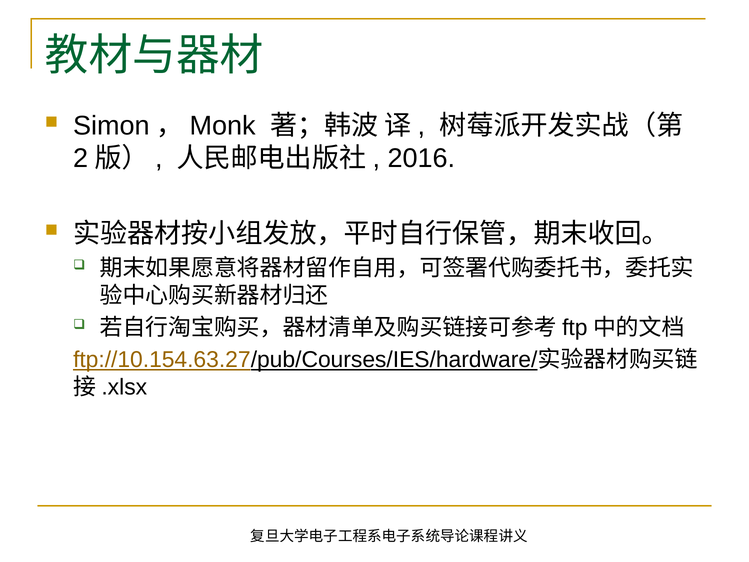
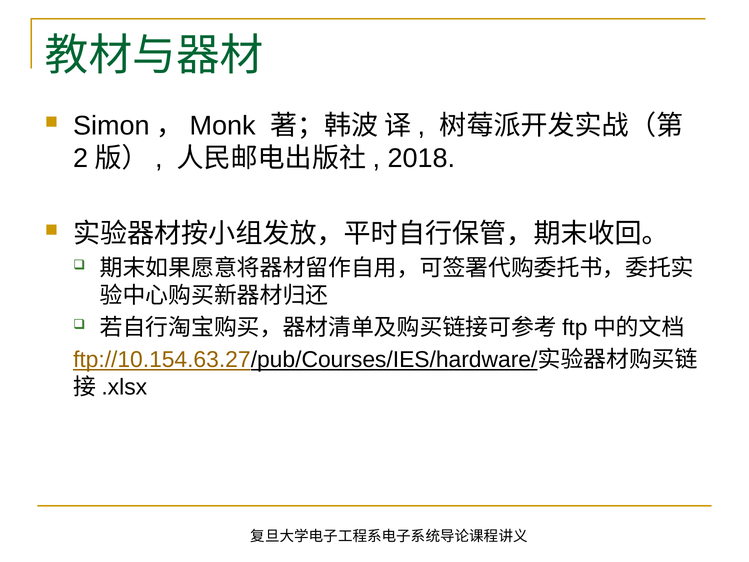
2016: 2016 -> 2018 (422, 158)
